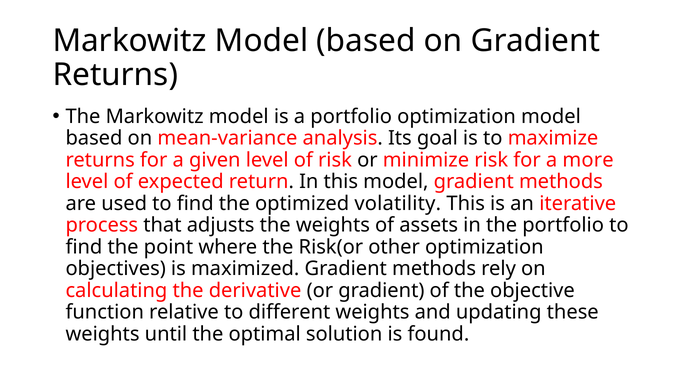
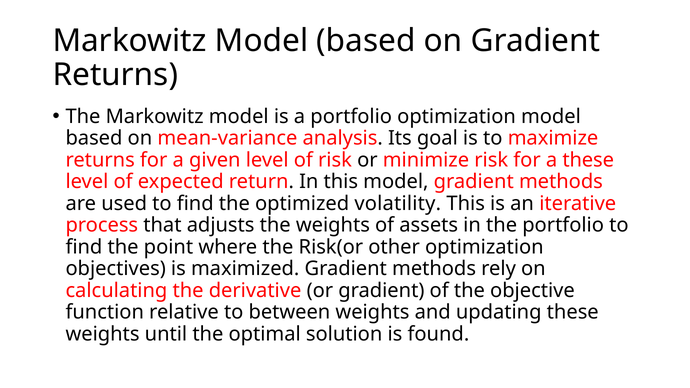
a more: more -> these (588, 160)
different: different -> between (289, 312)
